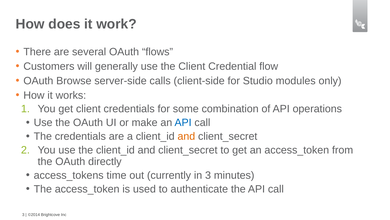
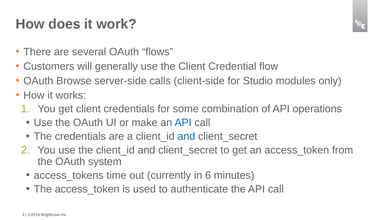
and colour: orange -> blue (186, 136)
directly: directly -> system (105, 161)
in 3: 3 -> 6 (208, 175)
